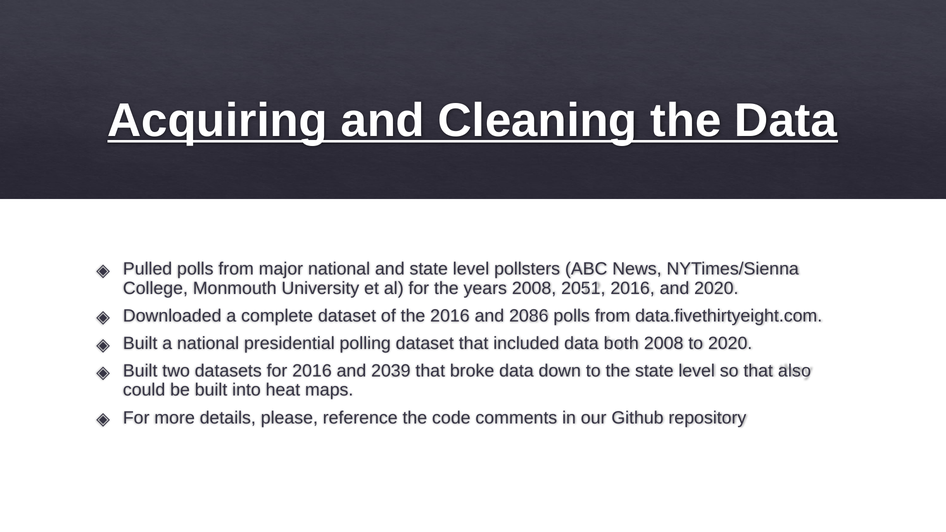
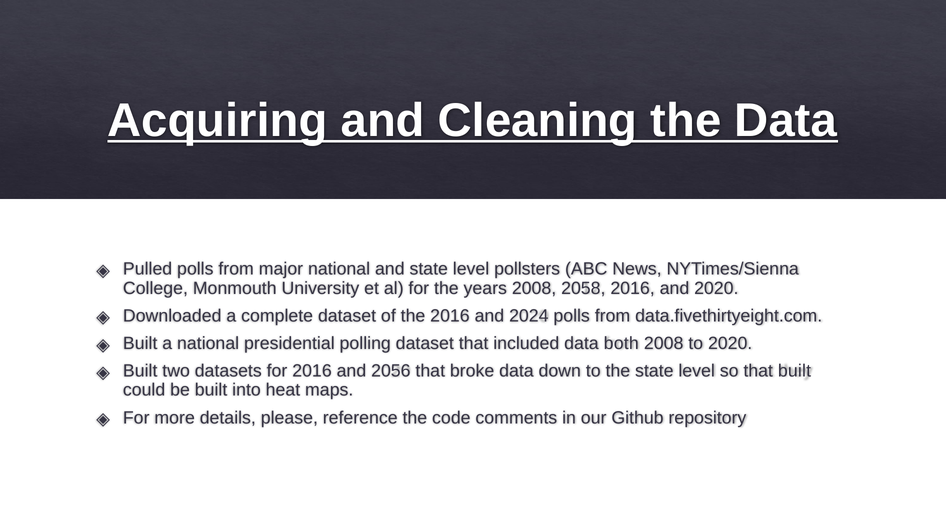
2051: 2051 -> 2058 (583, 288)
2086: 2086 -> 2024 (529, 316)
2039: 2039 -> 2056 (391, 371)
that also: also -> built (794, 371)
